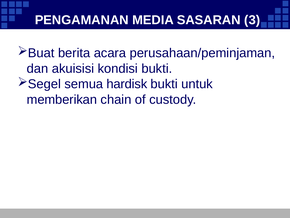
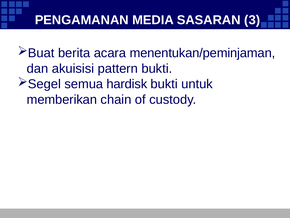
perusahaan/peminjaman: perusahaan/peminjaman -> menentukan/peminjaman (202, 53)
kondisi: kondisi -> pattern (118, 68)
